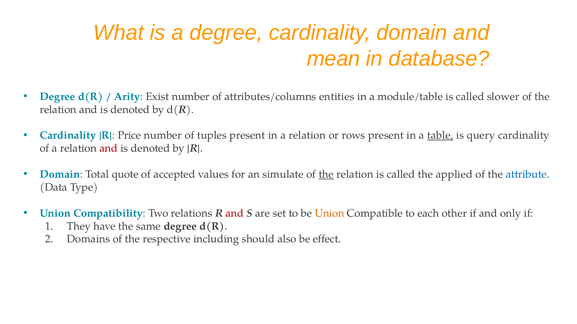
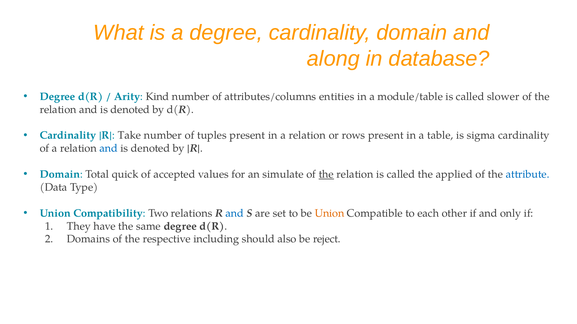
mean: mean -> along (333, 59)
Exist: Exist -> Kind (157, 97)
Price: Price -> Take (129, 136)
table underline: present -> none (440, 136)
query: query -> sigma (481, 136)
and colour: red -> blue (109, 149)
quote: quote -> quick (125, 175)
and colour: red -> blue (235, 214)
effect: effect -> reject (327, 240)
